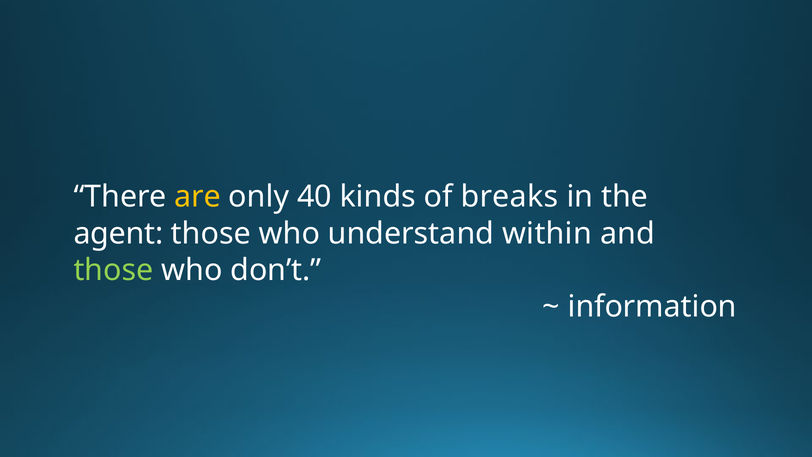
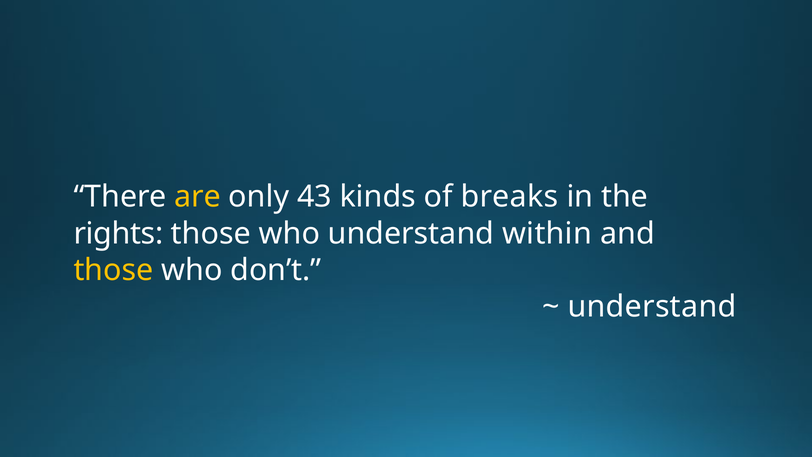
40: 40 -> 43 (314, 197)
agent: agent -> rights (118, 233)
those colour: light green -> yellow (113, 270)
information: information -> understand (652, 306)
